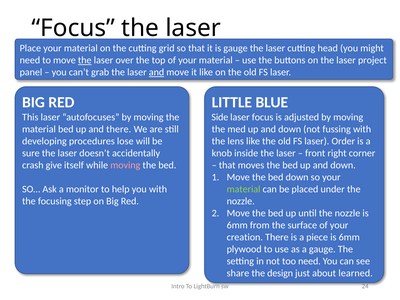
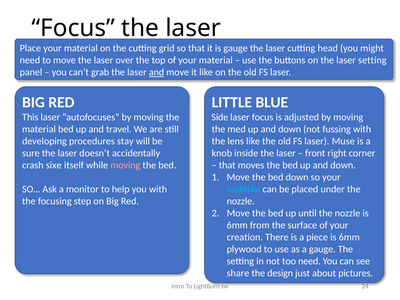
the underline: present -> none (85, 60)
laser project: project -> setting (372, 60)
and there: there -> travel (119, 129)
lose: lose -> stay (125, 141)
Order: Order -> Muse (343, 141)
give: give -> sixe (54, 165)
material colour: light green -> light blue (244, 189)
learned: learned -> pictures (356, 273)
